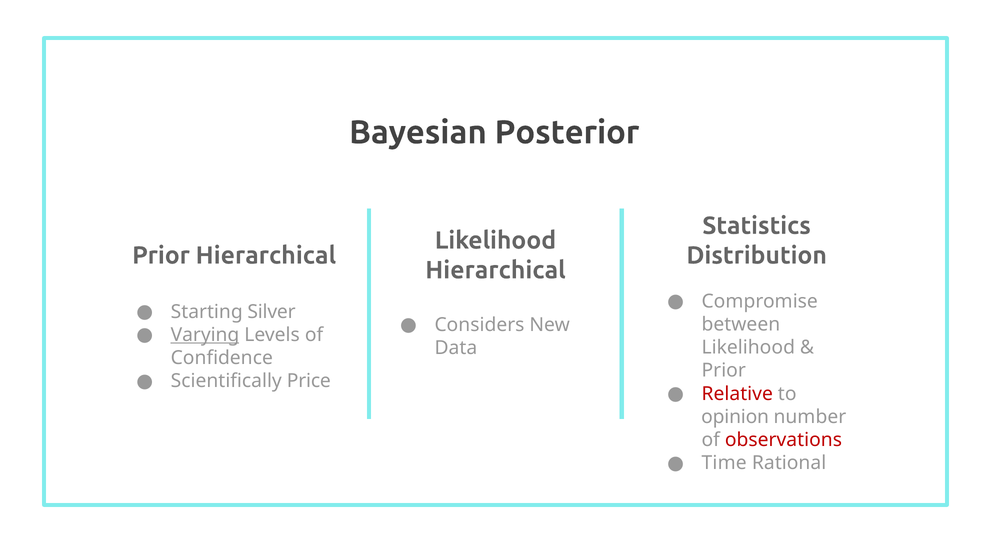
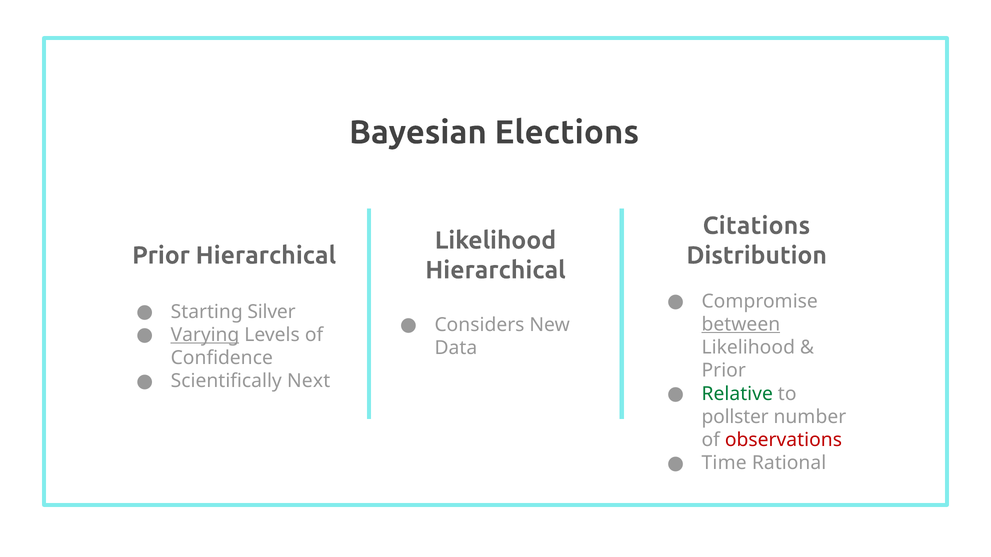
Posterior: Posterior -> Elections (567, 133)
Statistics: Statistics -> Citations (756, 226)
between underline: none -> present (741, 325)
Price: Price -> Next (309, 381)
Relative colour: red -> green (737, 394)
opinion: opinion -> pollster (735, 417)
